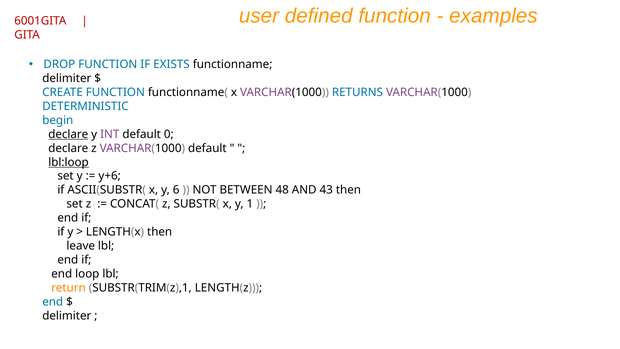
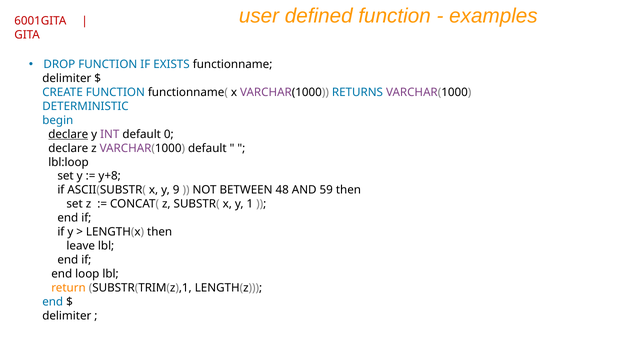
lbl:loop underline: present -> none (69, 162)
y+6: y+6 -> y+8 (110, 176)
6: 6 -> 9 (176, 190)
43: 43 -> 59 (326, 190)
